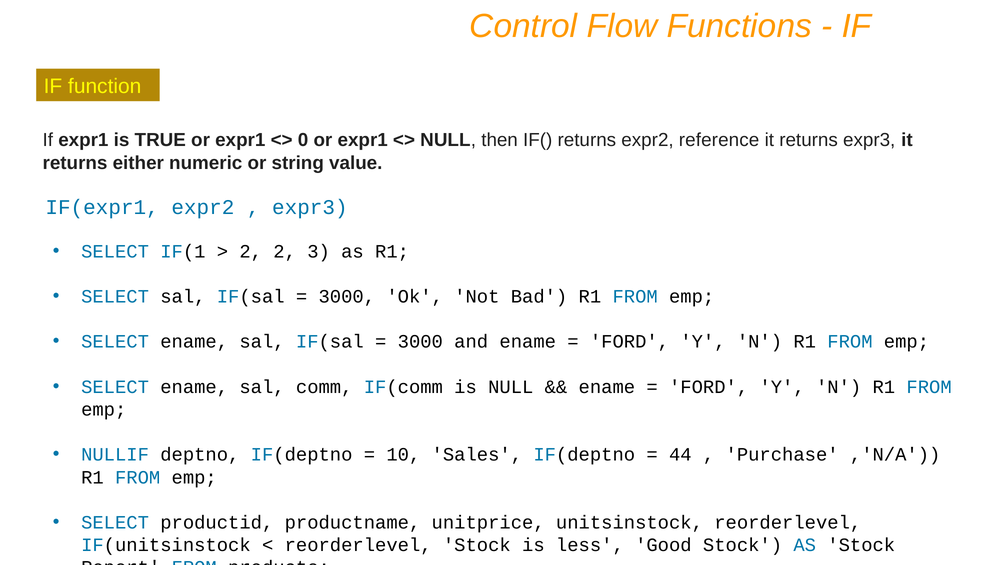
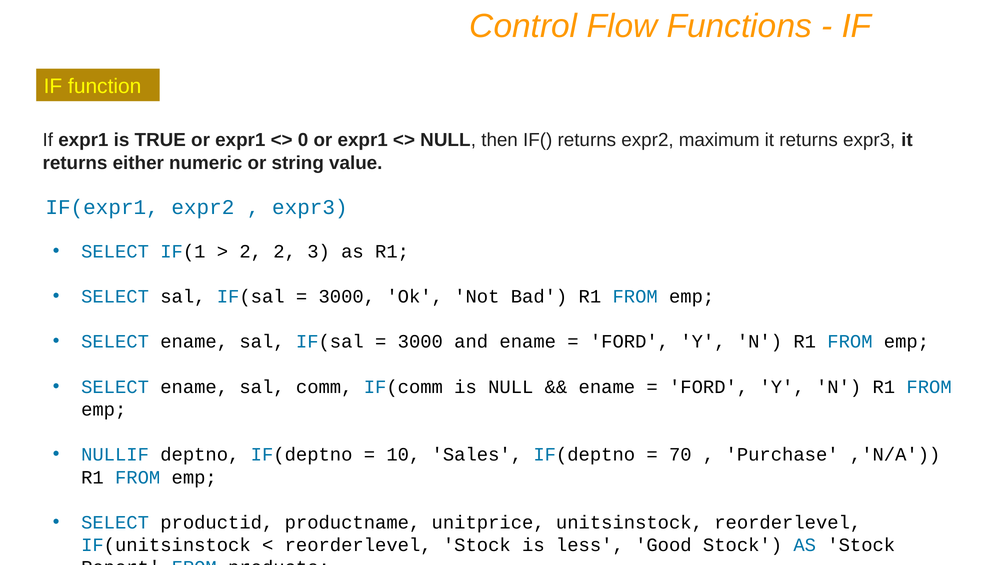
reference: reference -> maximum (719, 140)
44: 44 -> 70 (680, 455)
